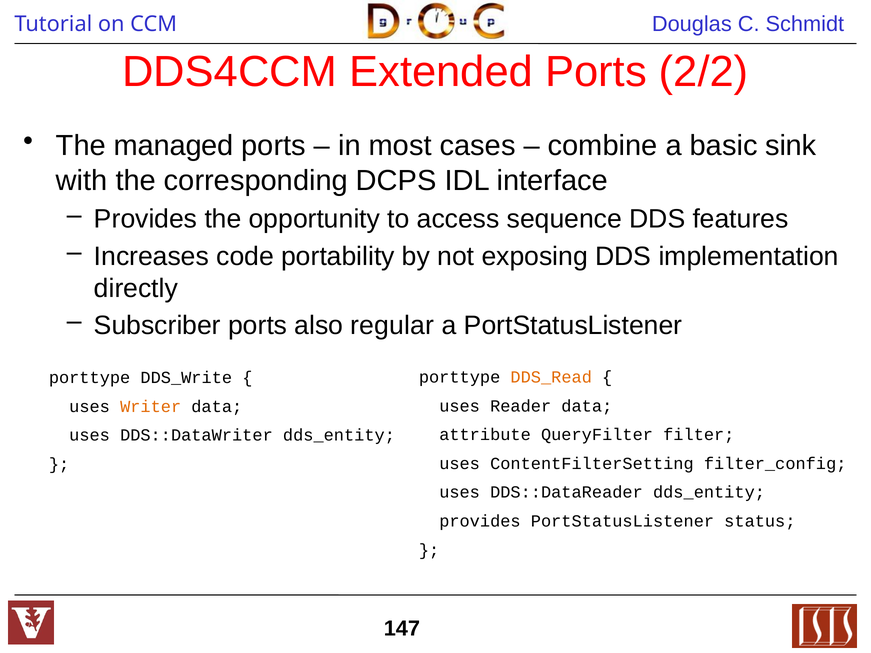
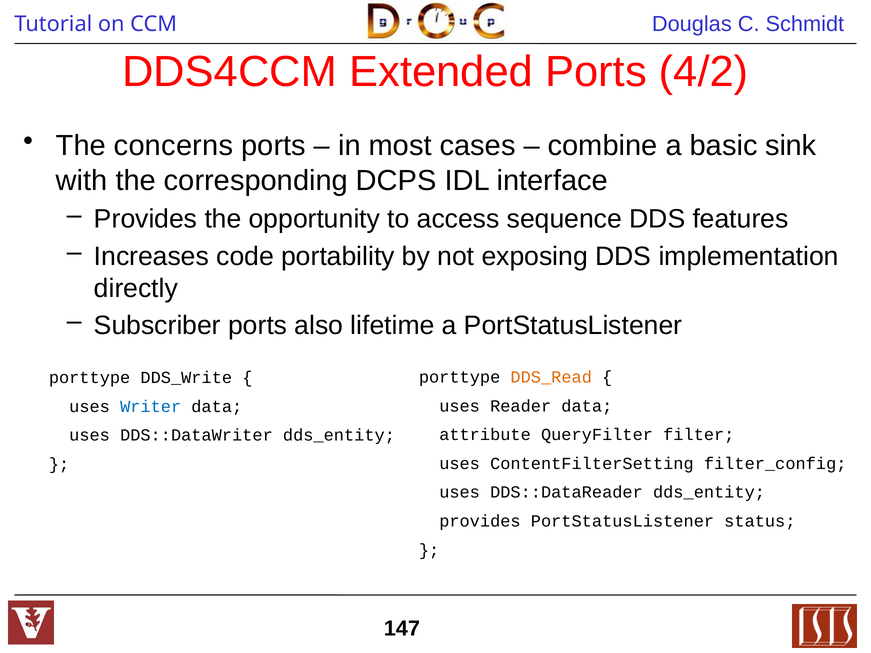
2/2: 2/2 -> 4/2 (704, 72)
managed: managed -> concerns (174, 146)
regular: regular -> lifetime (392, 326)
Writer colour: orange -> blue (151, 407)
